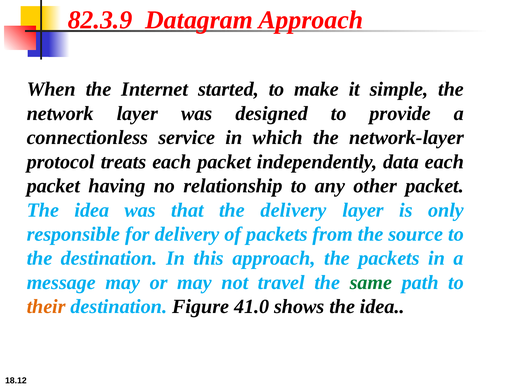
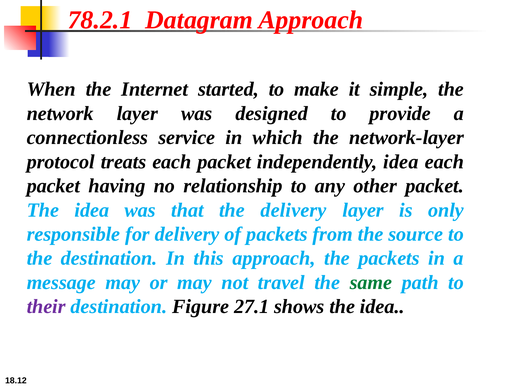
82.3.9: 82.3.9 -> 78.2.1 (100, 20)
independently data: data -> idea (401, 162)
their colour: orange -> purple (46, 306)
41.0: 41.0 -> 27.1 (252, 306)
